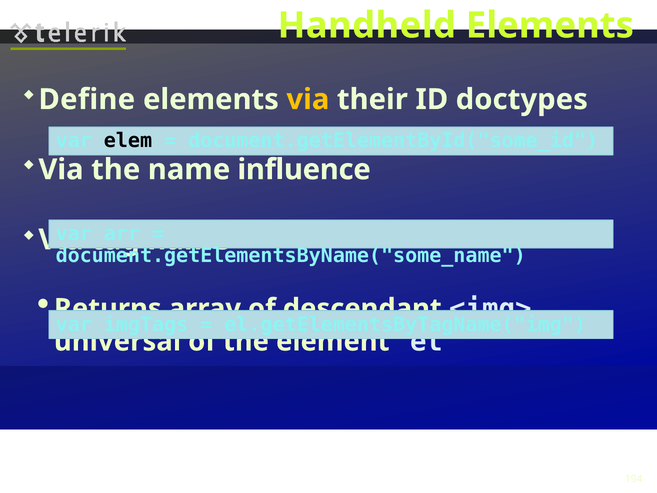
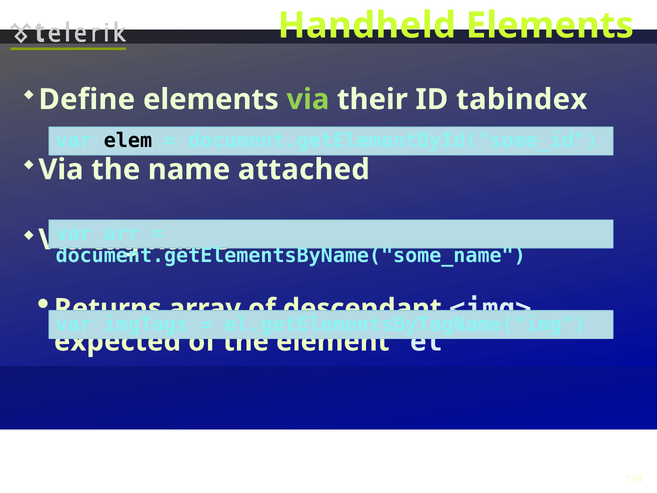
via colour: yellow -> light green (308, 99)
doctypes: doctypes -> tabindex (522, 99)
influence: influence -> attached (304, 170)
universal: universal -> expected (117, 341)
